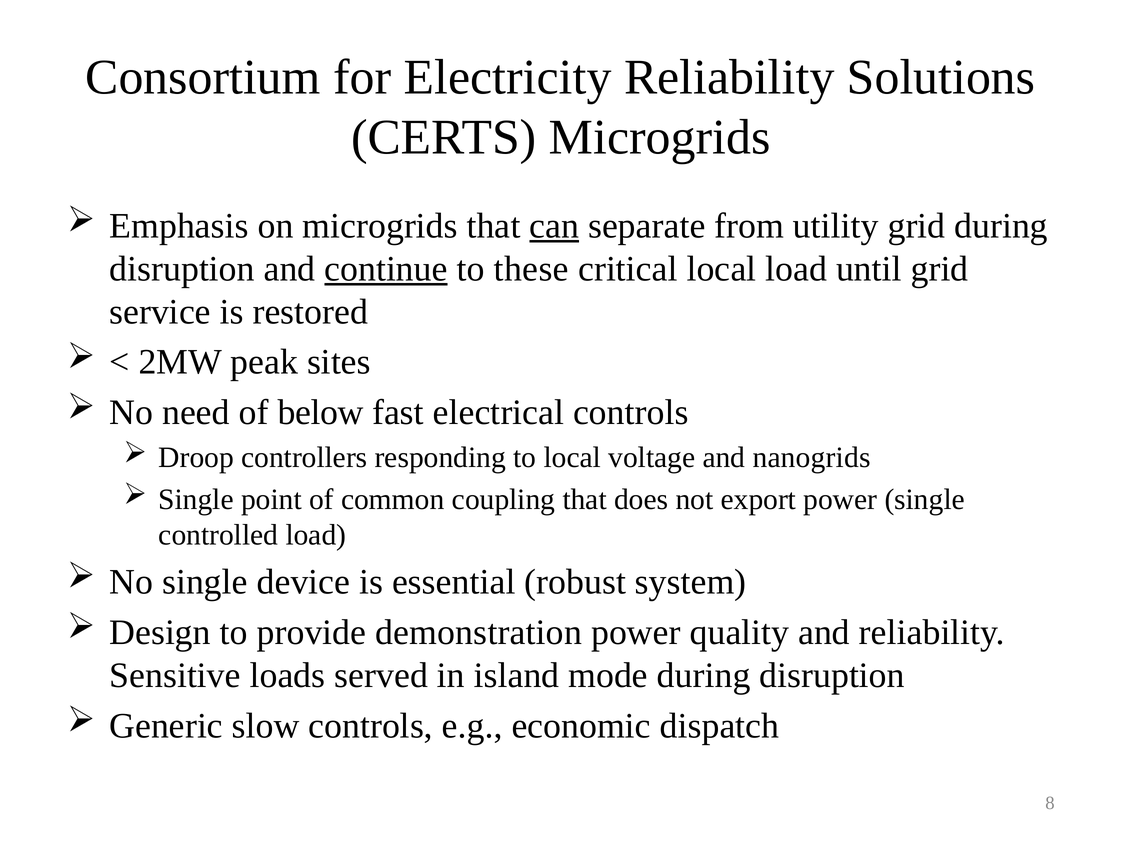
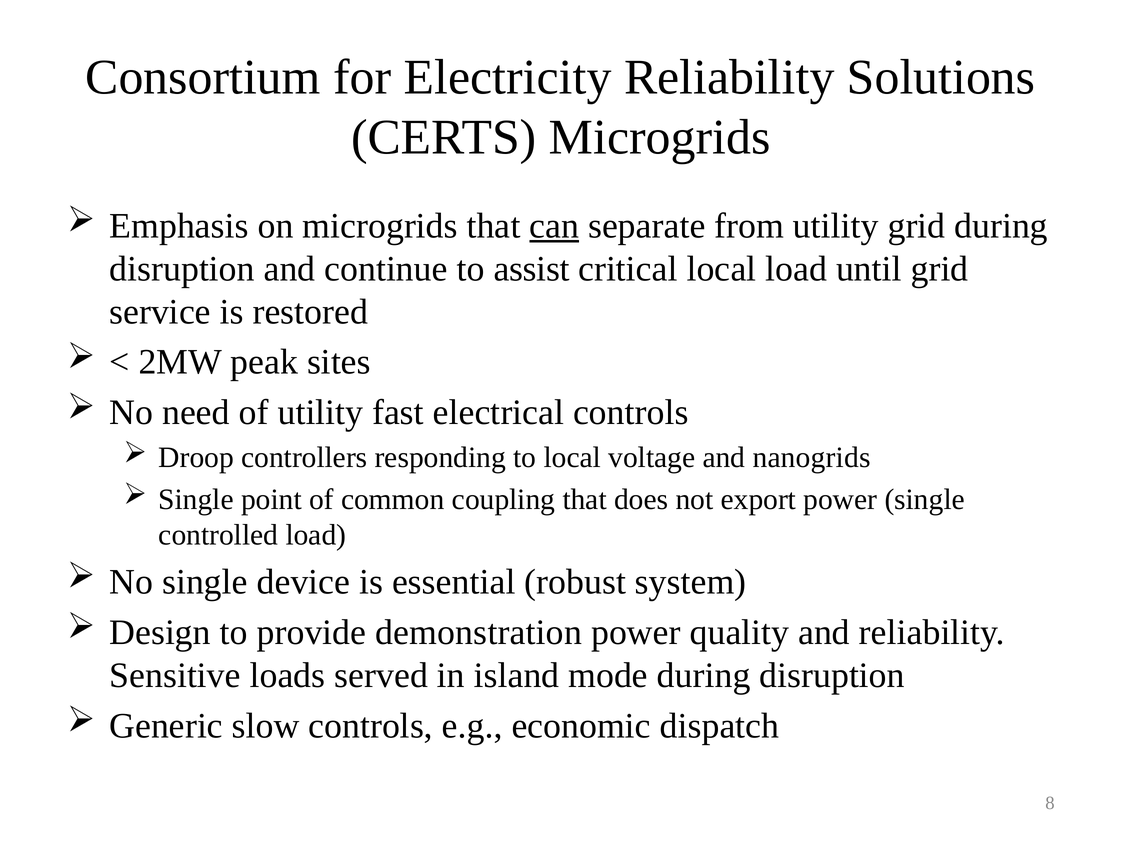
continue underline: present -> none (386, 269)
these: these -> assist (532, 269)
of below: below -> utility (320, 413)
